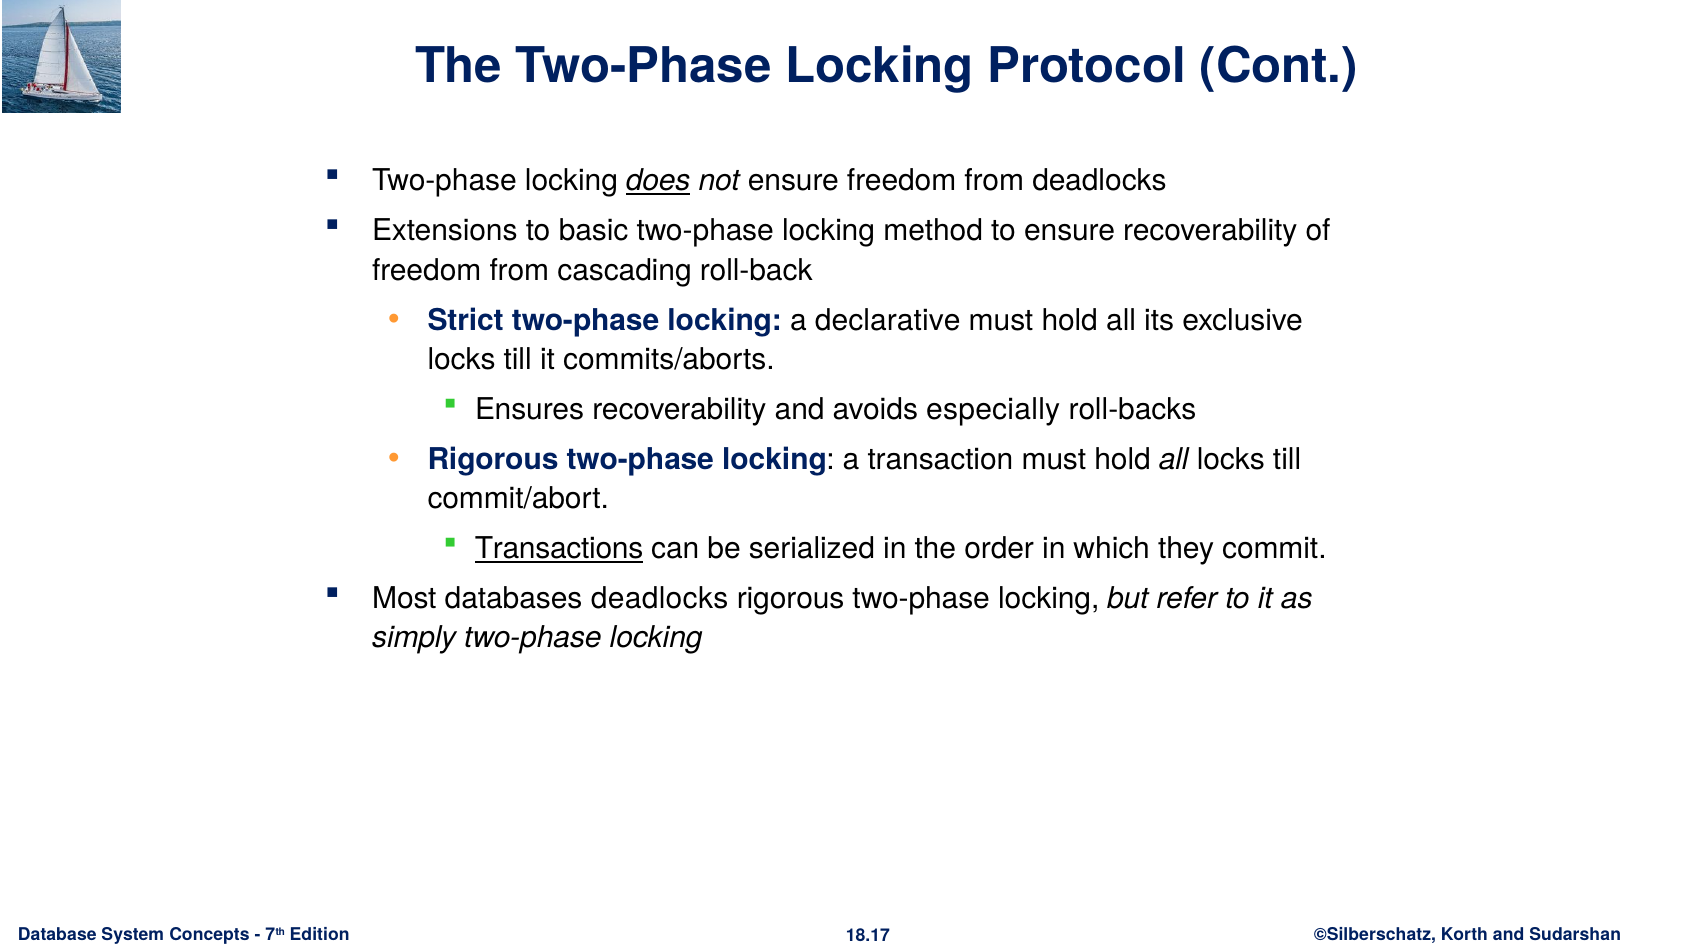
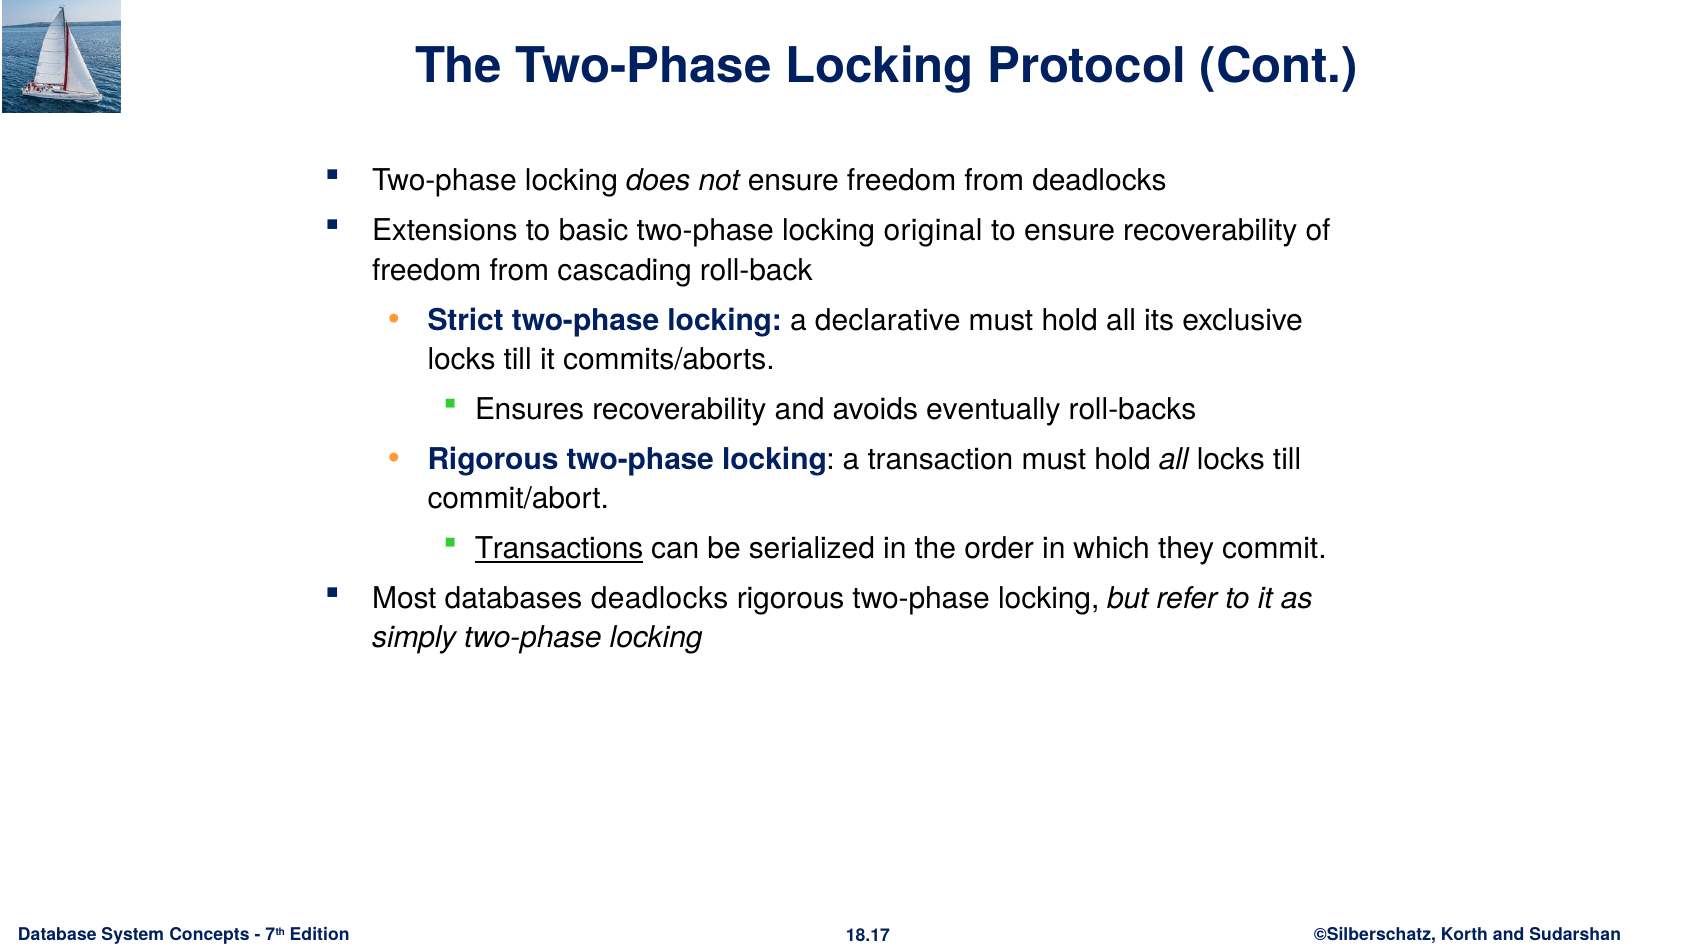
does underline: present -> none (658, 181)
method: method -> original (933, 231)
especially: especially -> eventually (993, 410)
